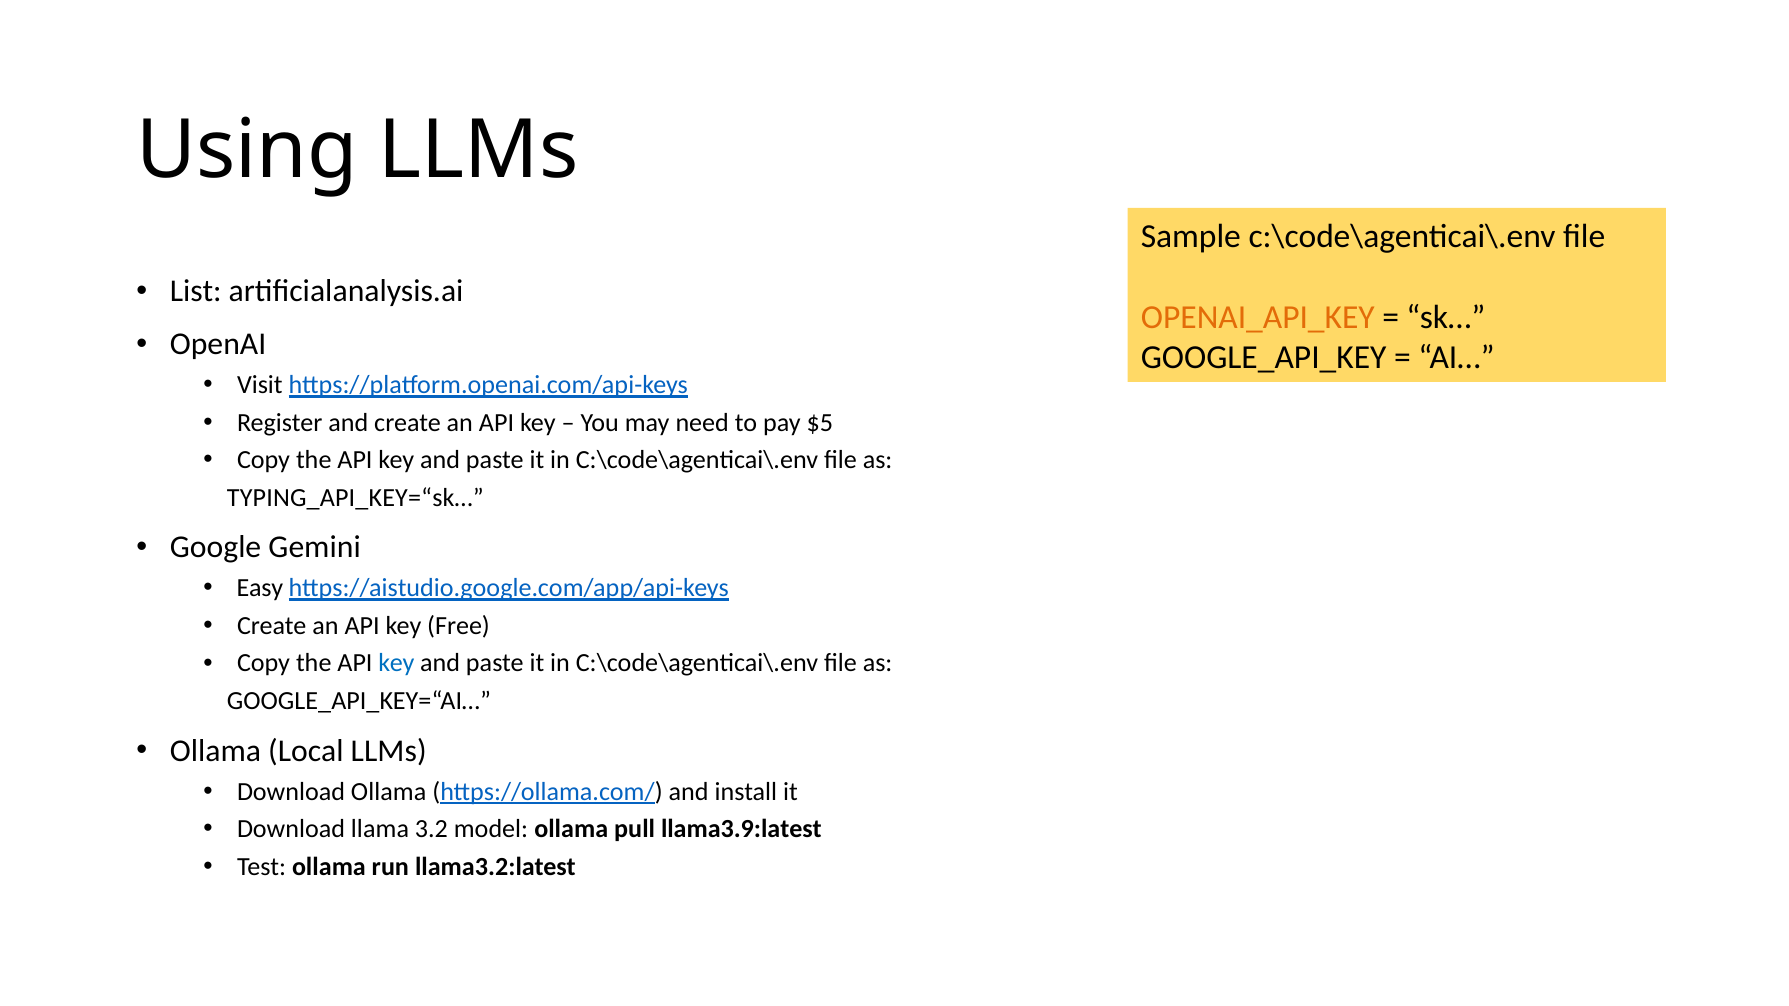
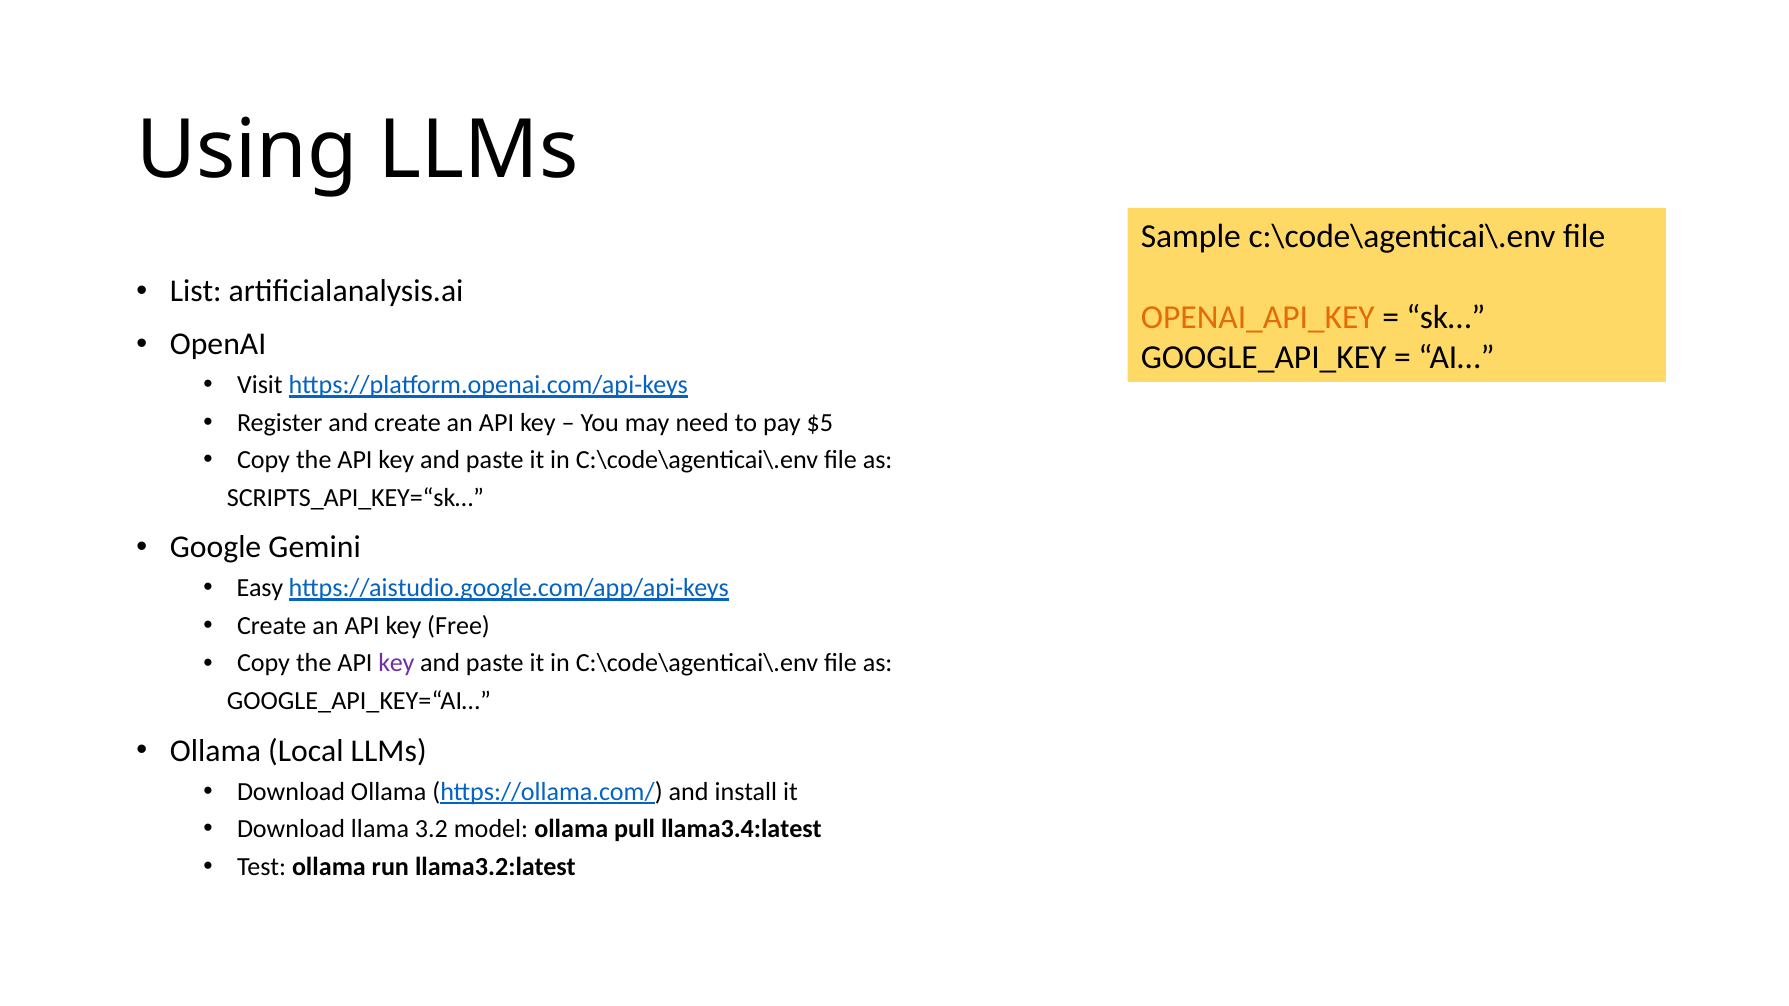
TYPING_API_KEY=“sk…: TYPING_API_KEY=“sk… -> SCRIPTS_API_KEY=“sk… (356, 498)
key colour: blue -> purple (396, 664)
llama3.9:latest: llama3.9:latest -> llama3.4:latest (741, 829)
